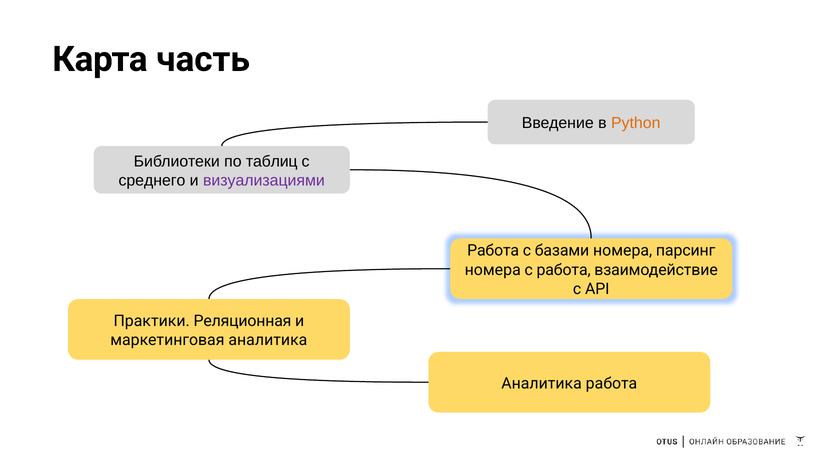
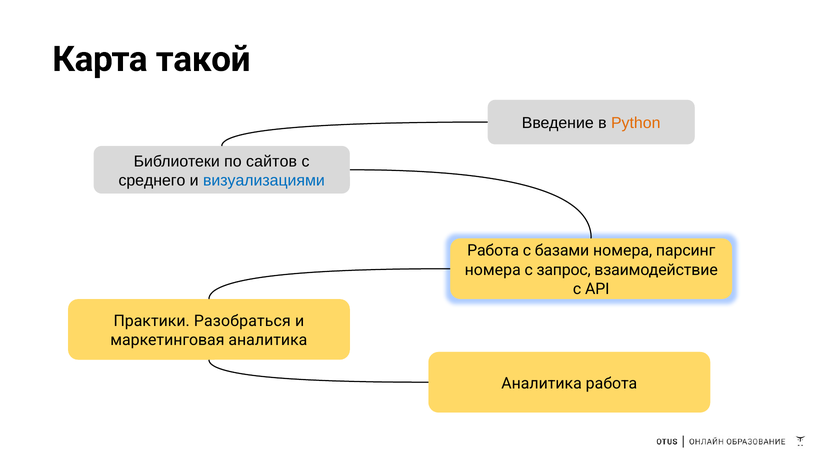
часть: часть -> такой (203, 59)
таблиц: таблиц -> сайтов (272, 161)
визуализациями colour: purple -> blue (264, 180)
с работа: работа -> запрос (564, 270)
Реляционная: Реляционная -> Разобраться (242, 321)
